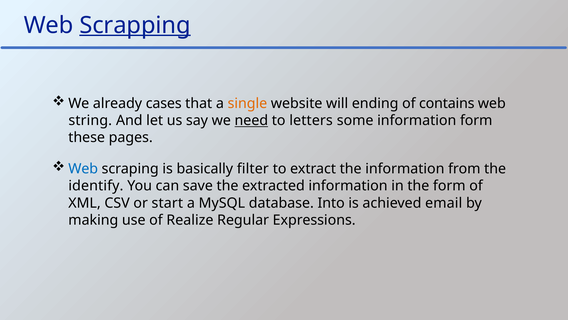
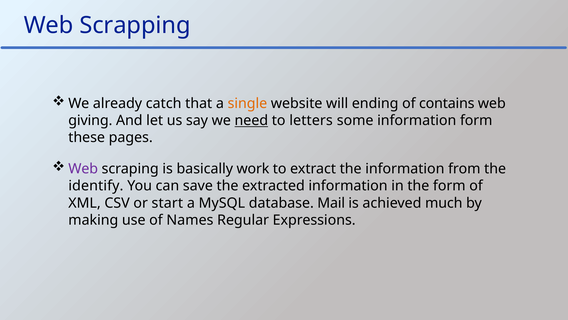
Scrapping underline: present -> none (135, 25)
cases: cases -> catch (164, 103)
string: string -> giving (90, 120)
Web colour: blue -> purple (83, 169)
filter: filter -> work (253, 169)
Into: Into -> Mail (331, 203)
email: email -> much (444, 203)
Realize: Realize -> Names (190, 220)
